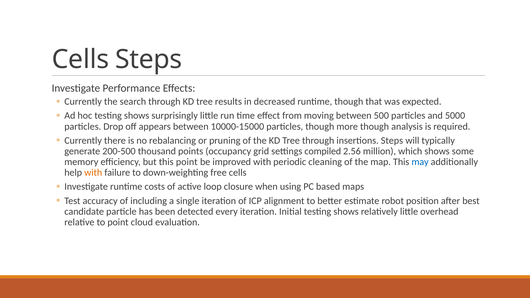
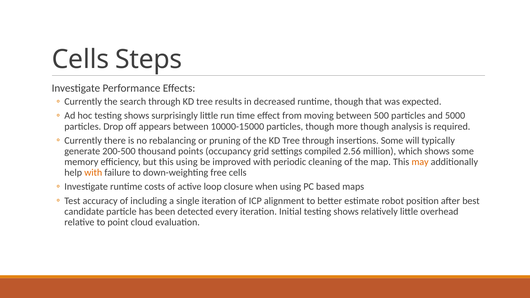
insertions Steps: Steps -> Some (392, 141)
this point: point -> using (187, 162)
may colour: blue -> orange (420, 162)
